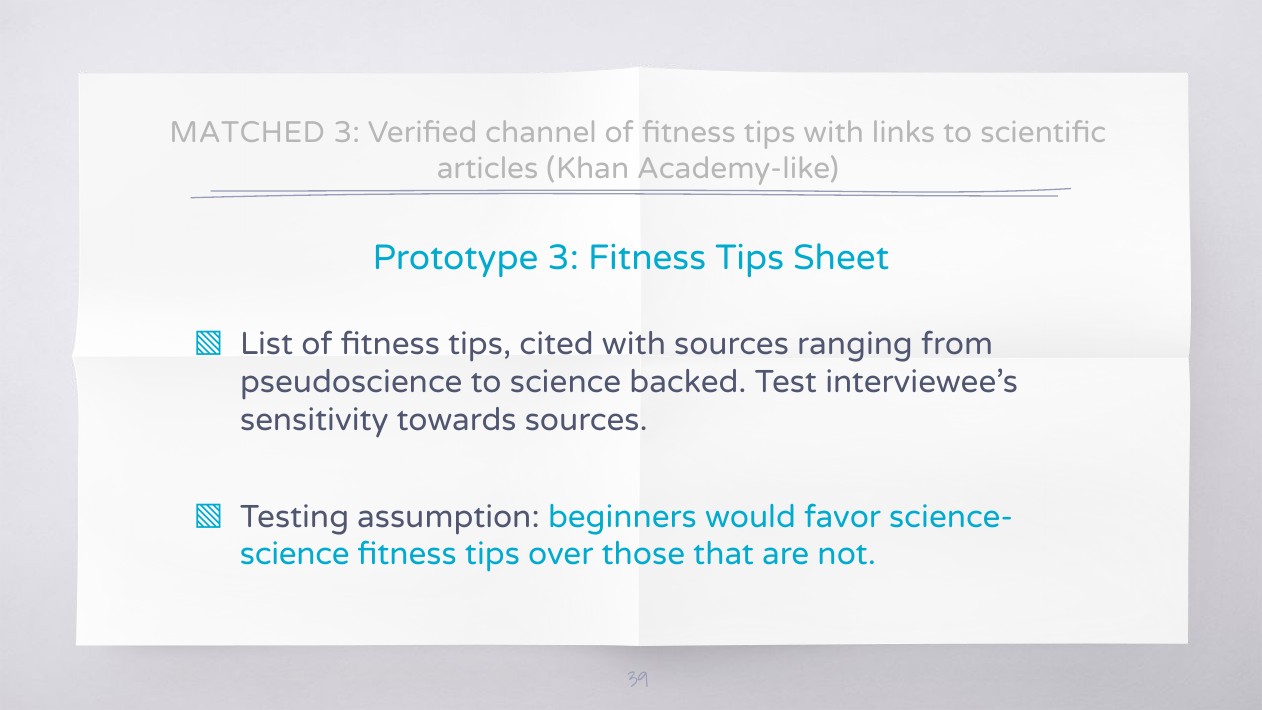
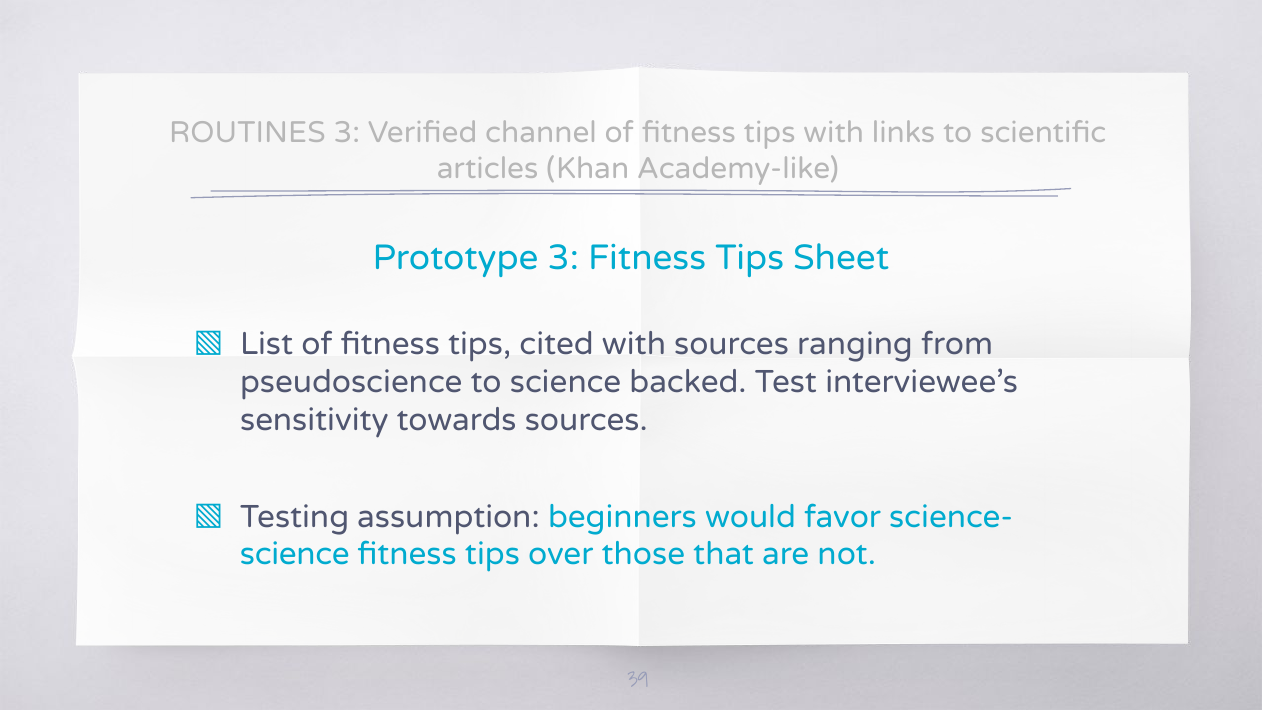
MATCHED: MATCHED -> ROUTINES (247, 133)
